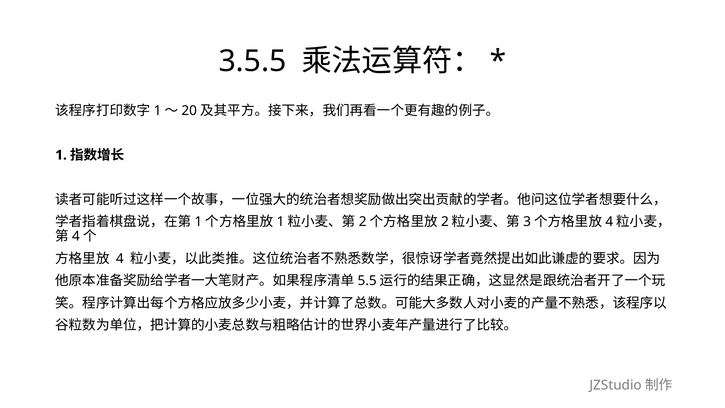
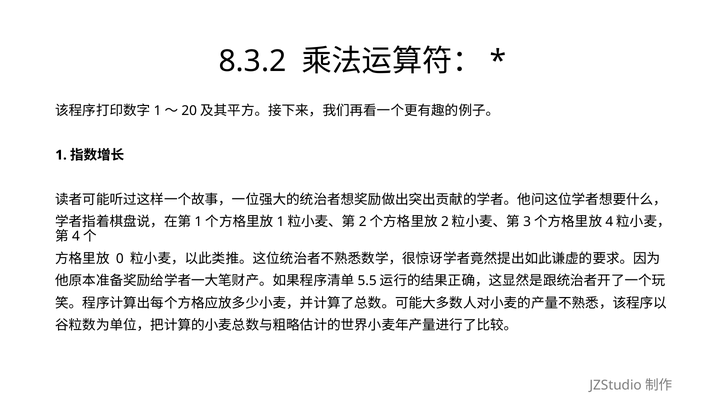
3.5.5: 3.5.5 -> 8.3.2 (252, 61)
4: 4 -> 0 (120, 259)
